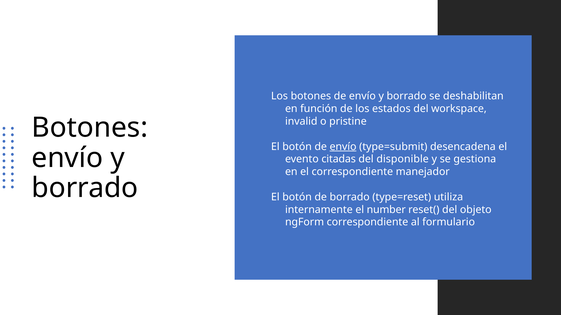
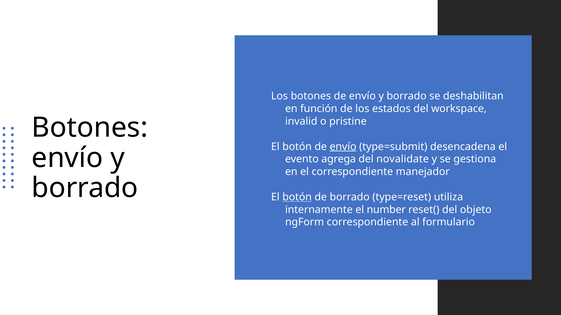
citadas: citadas -> agrega (339, 159)
disponible: disponible -> novalidate (403, 159)
botón underline: none -> present (297, 197)
